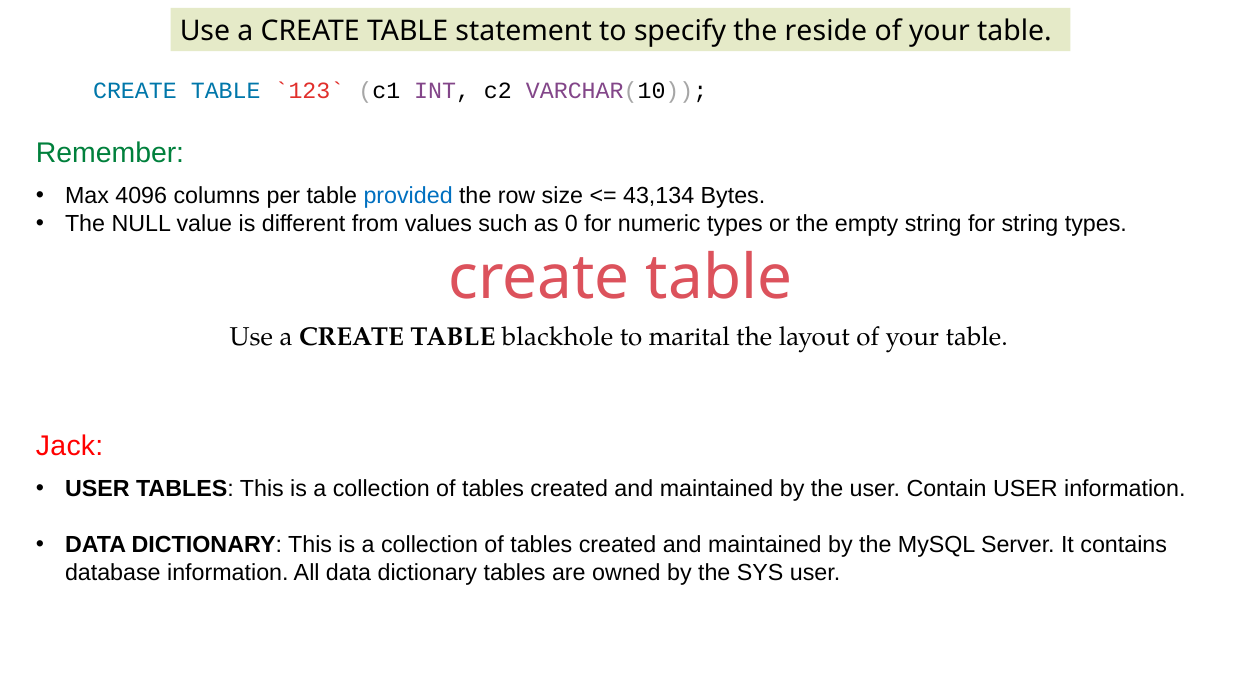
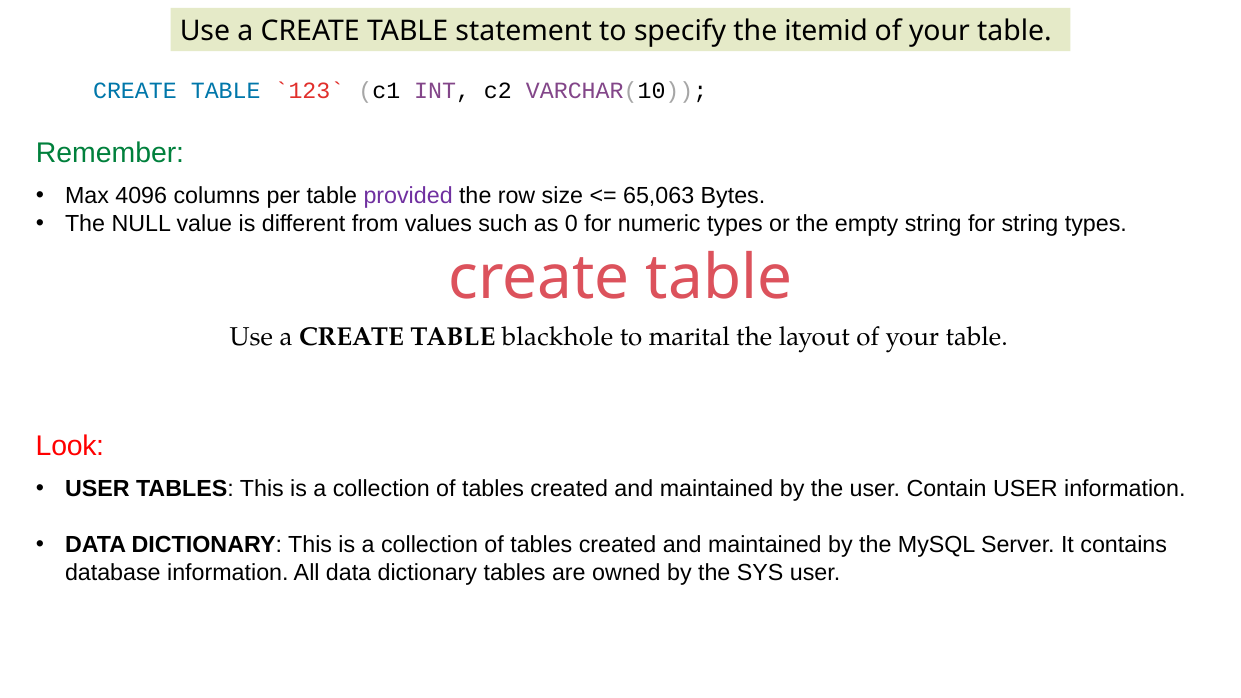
reside: reside -> itemid (826, 31)
provided colour: blue -> purple (408, 196)
43,134: 43,134 -> 65,063 (659, 196)
Jack: Jack -> Look (70, 446)
